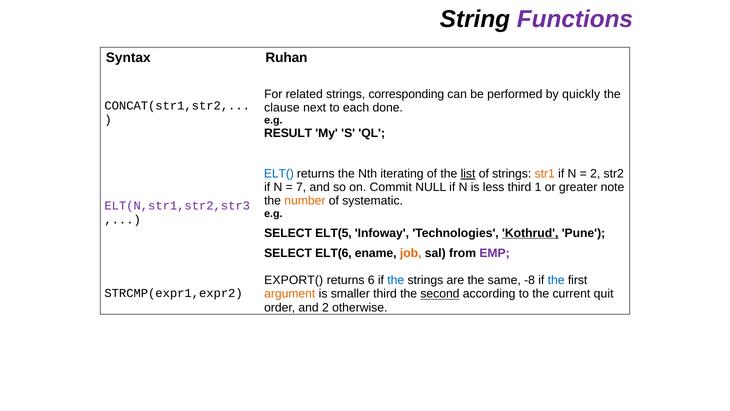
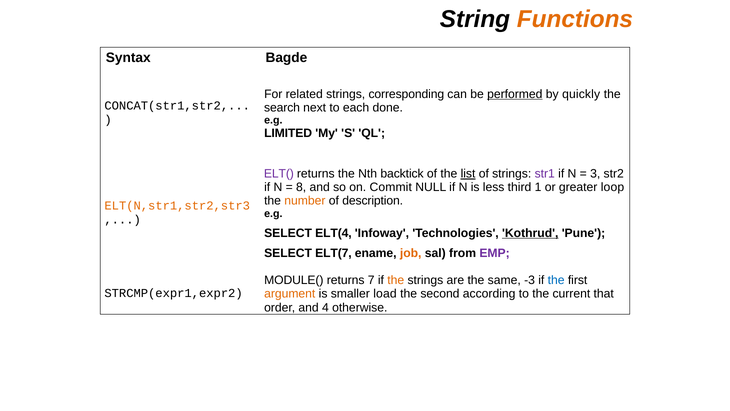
Functions colour: purple -> orange (575, 19)
Ruhan: Ruhan -> Bagde (286, 58)
performed underline: none -> present (515, 94)
clause: clause -> search (282, 108)
RESULT: RESULT -> LIMITED (288, 133)
ELT( colour: blue -> purple (279, 174)
iterating: iterating -> backtick (402, 174)
str1 colour: orange -> purple (545, 174)
2: 2 -> 3 (595, 174)
7: 7 -> 8 (301, 187)
note: note -> loop (612, 187)
systematic: systematic -> description (373, 201)
ELT(N,str1,str2,str3 colour: purple -> orange (177, 206)
ELT(5: ELT(5 -> ELT(4 (333, 233)
ELT(6: ELT(6 -> ELT(7 (333, 253)
EXPORT(: EXPORT( -> MODULE( (294, 280)
6: 6 -> 7 (371, 280)
the colour: blue -> orange (396, 280)
-8: -8 -> -3 (530, 280)
smaller third: third -> load (385, 294)
second underline: present -> none (440, 294)
quit: quit -> that (604, 294)
and 2: 2 -> 4 (325, 307)
